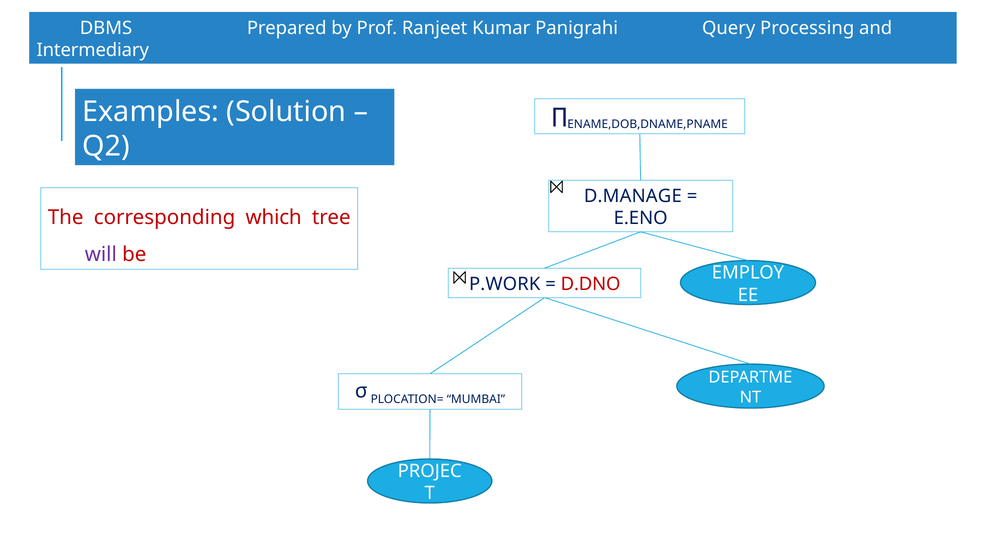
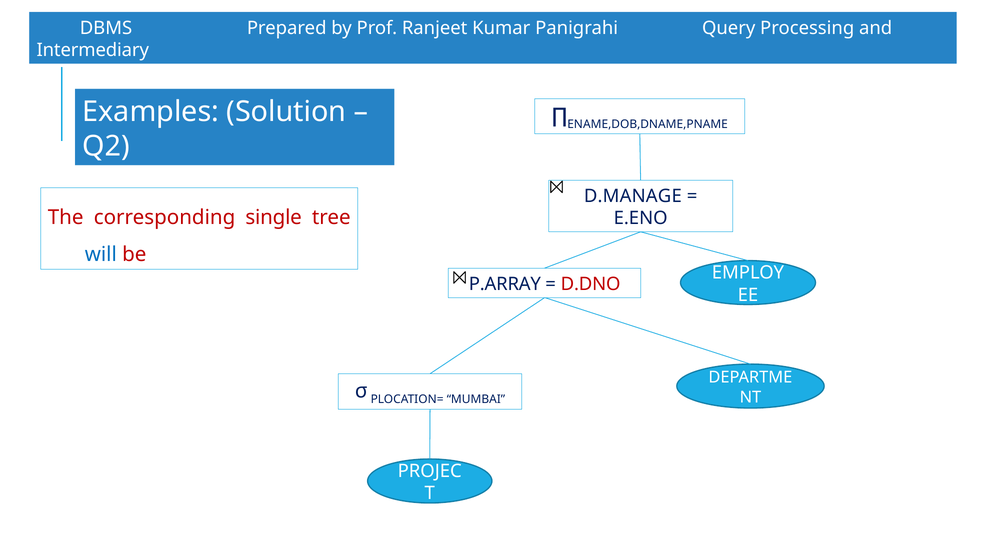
which: which -> single (274, 217)
will colour: purple -> blue (101, 254)
P.WORK: P.WORK -> P.ARRAY (505, 284)
